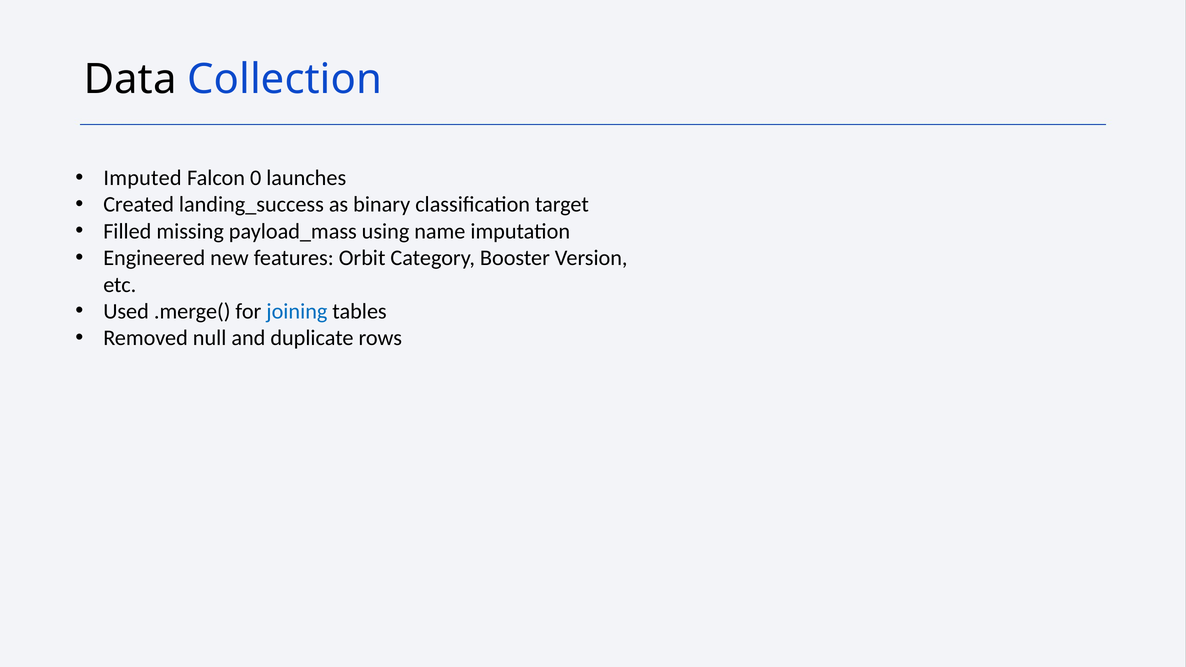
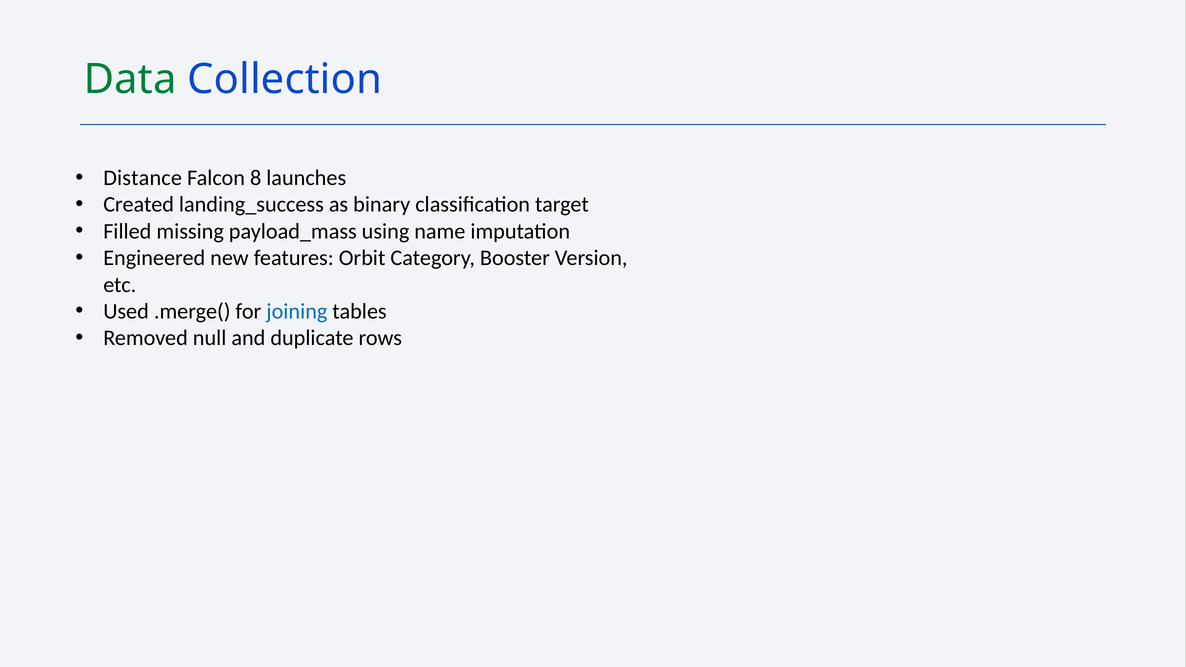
Data colour: black -> green (130, 79)
Imputed: Imputed -> Distance (143, 178)
0: 0 -> 8 (256, 178)
